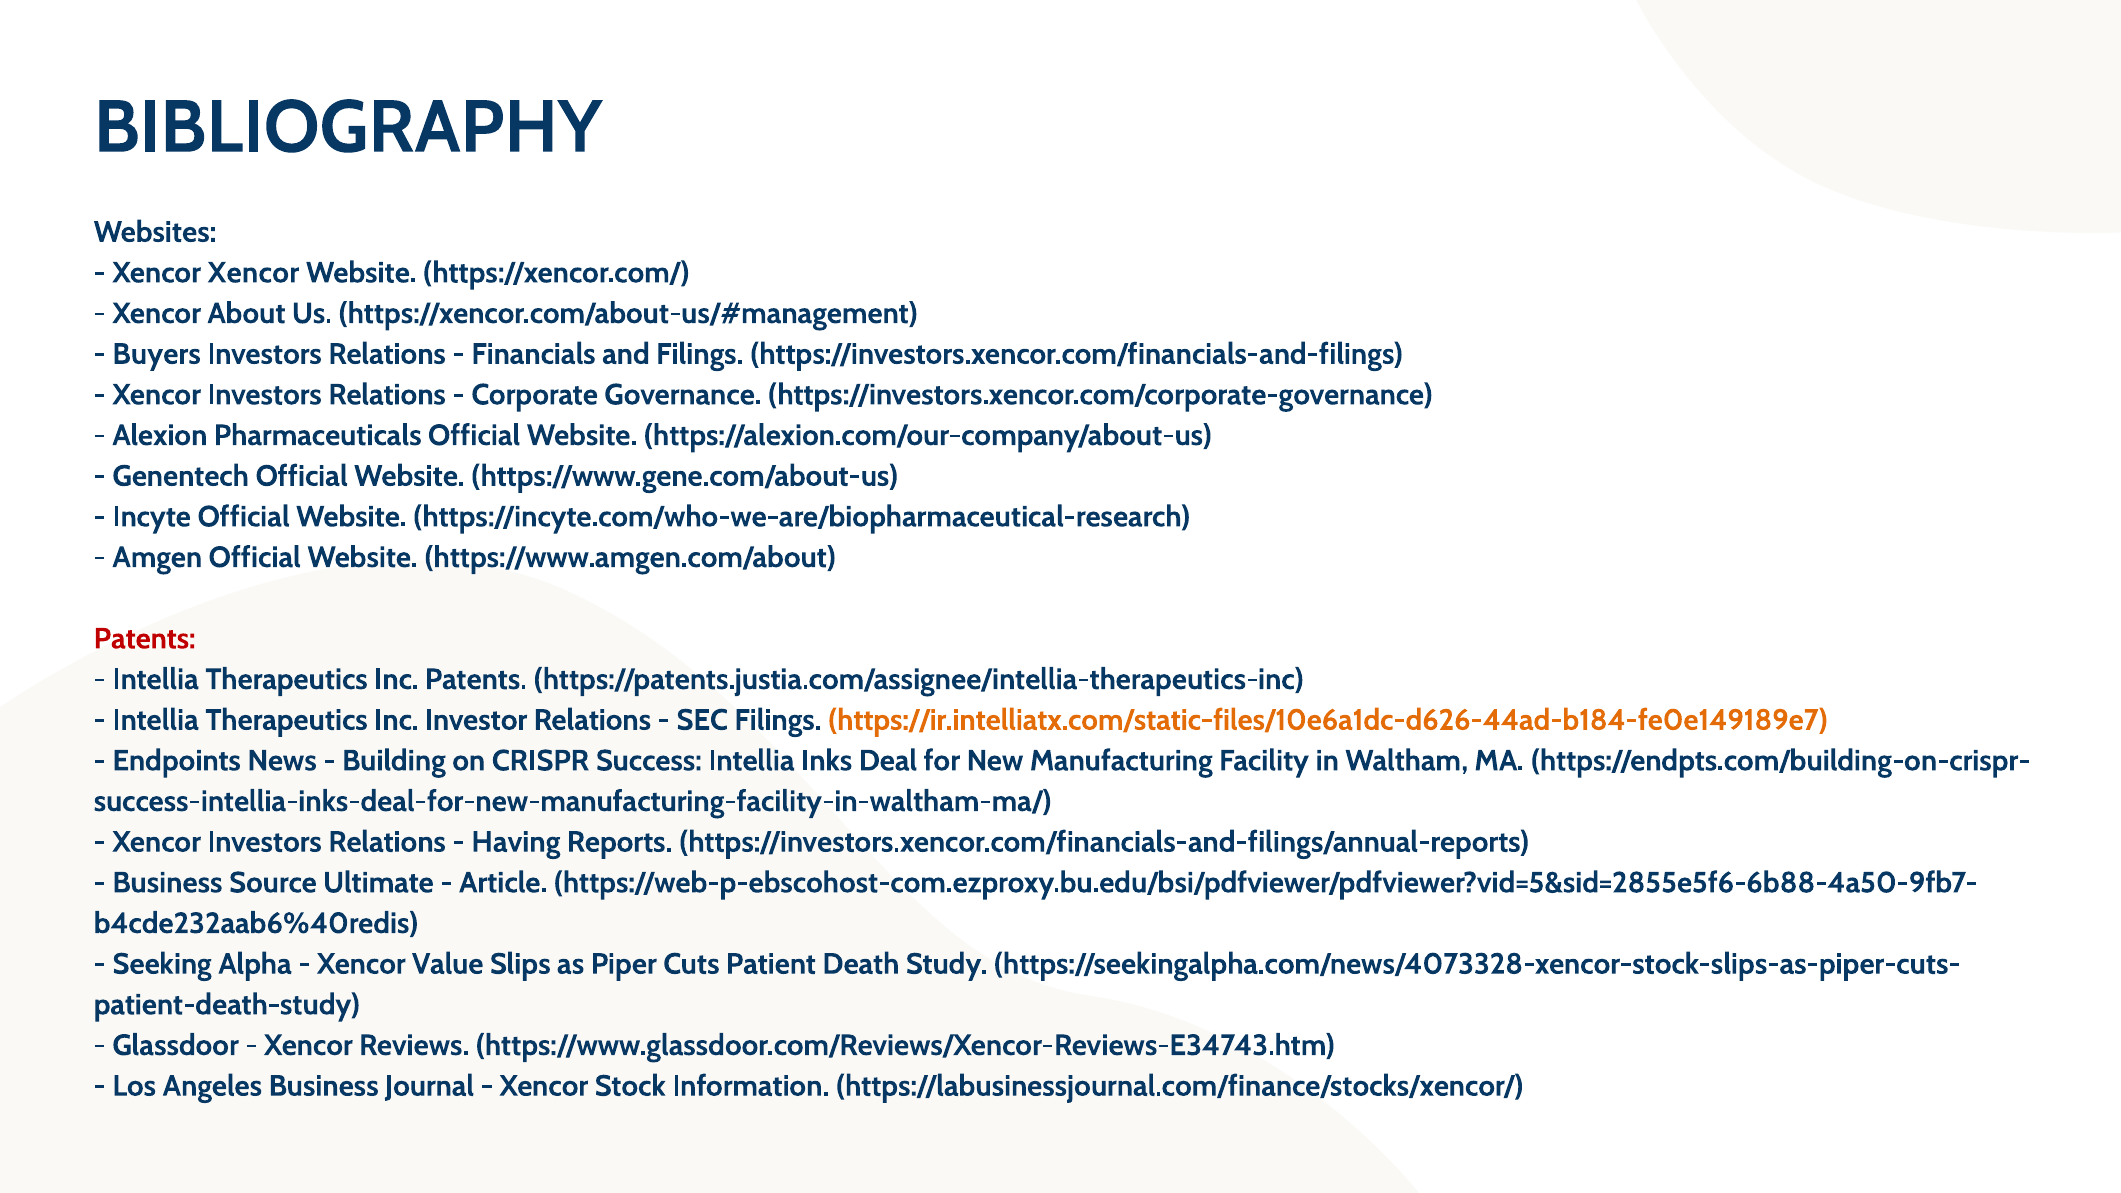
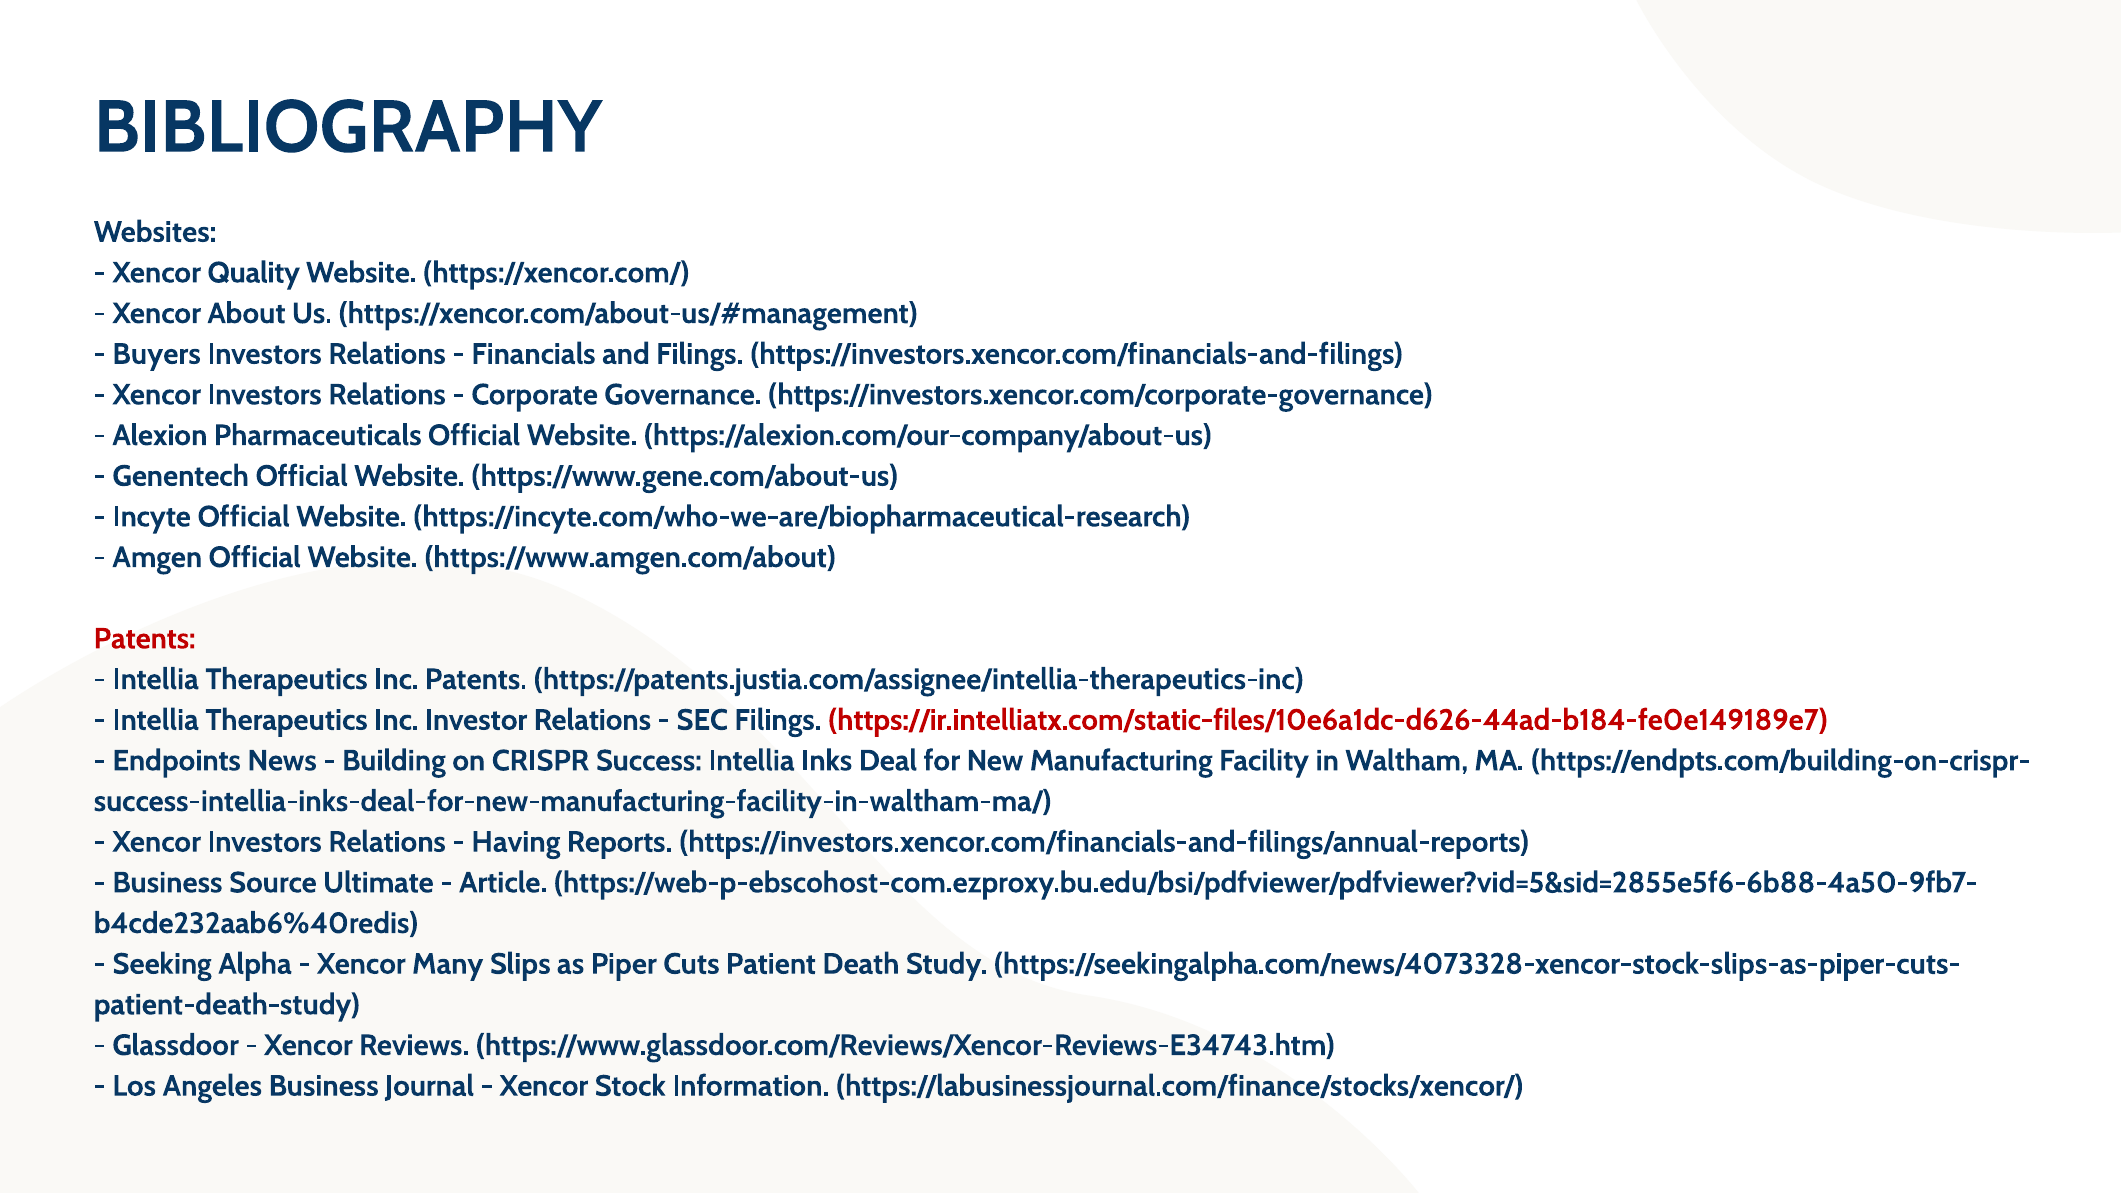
Xencor Xencor: Xencor -> Quality (254, 273)
https://ir.intelliatx.com/static-files/10e6a1dc-d626-44ad-b184-fe0e149189e7 colour: orange -> red (1328, 720)
Value: Value -> Many (448, 964)
